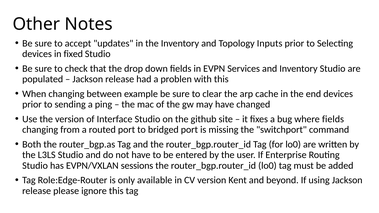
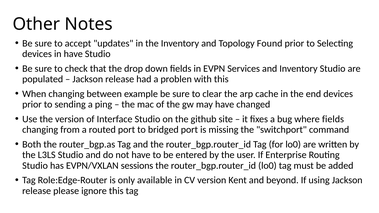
Inputs: Inputs -> Found (270, 43)
in fixed: fixed -> have (73, 54)
